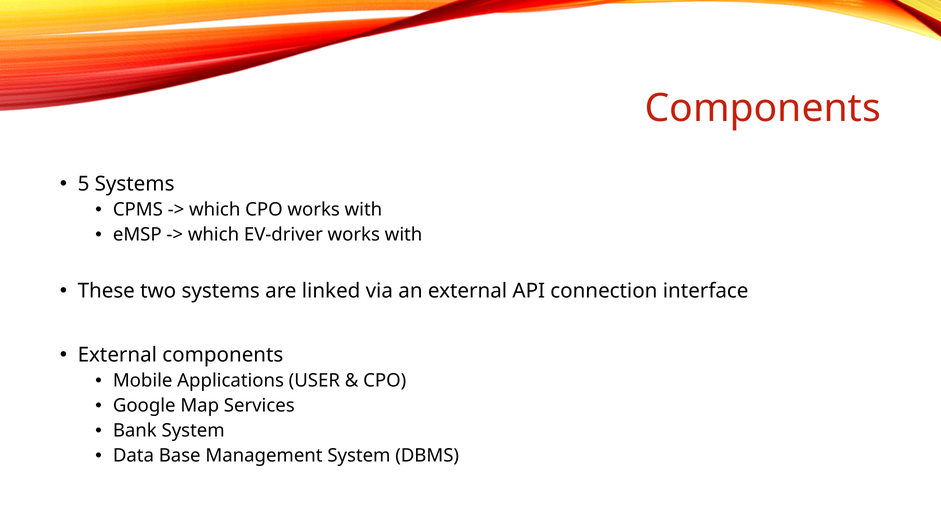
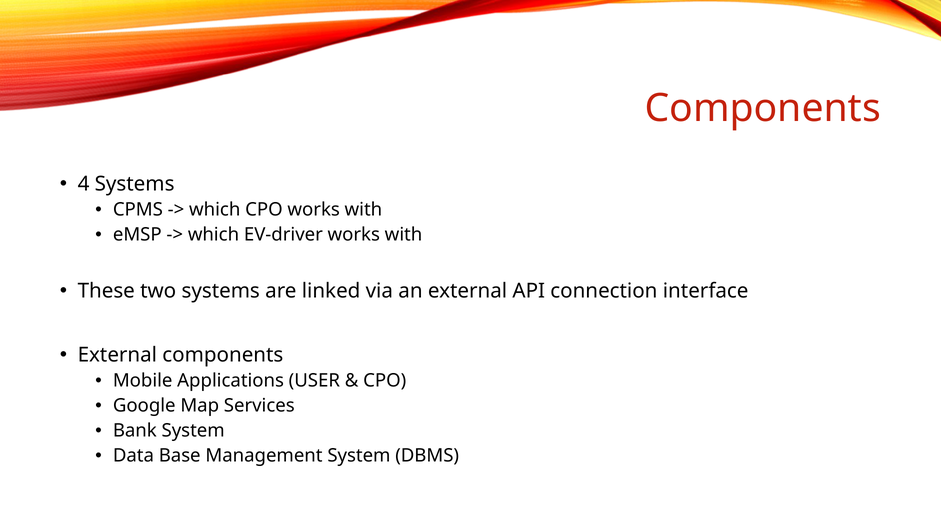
5: 5 -> 4 (84, 184)
